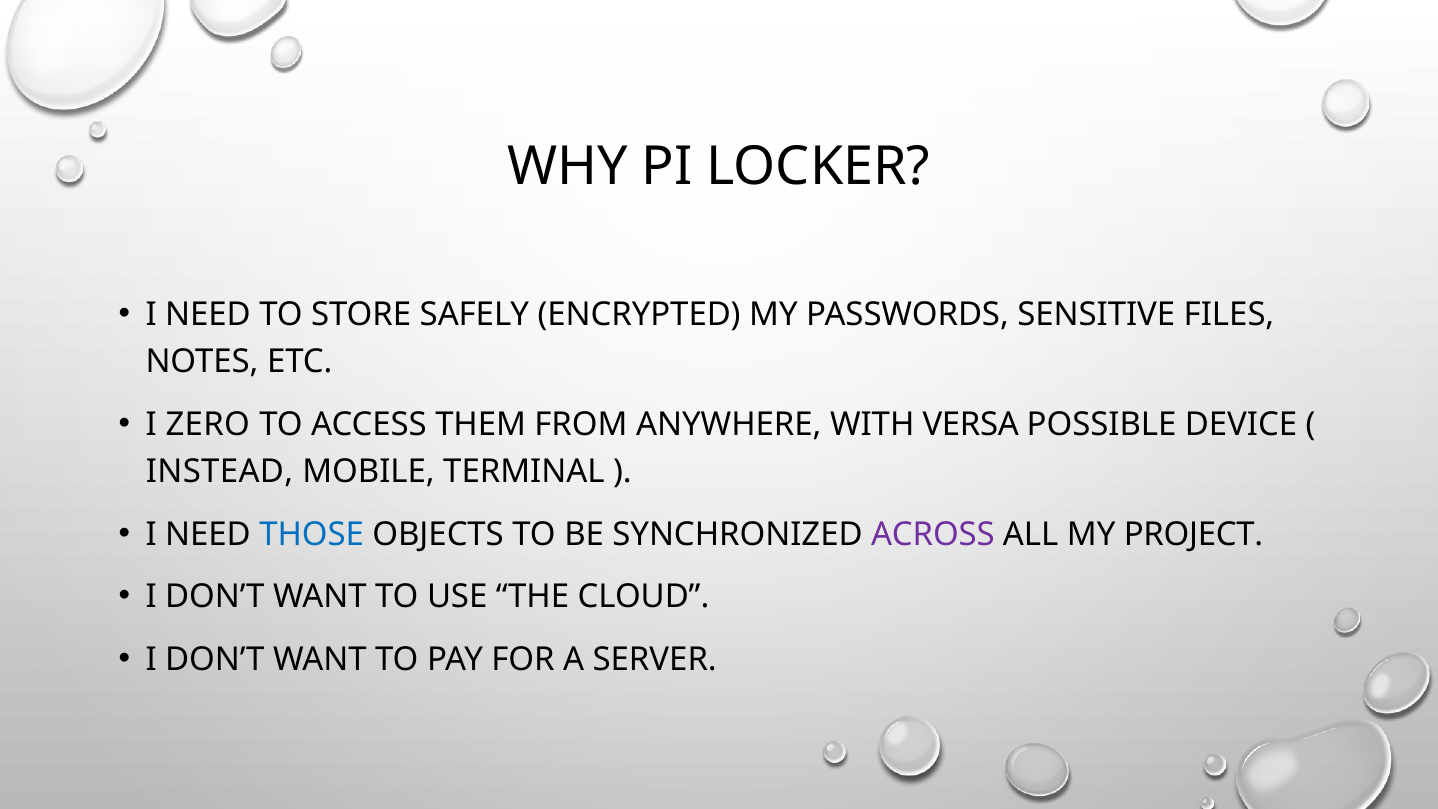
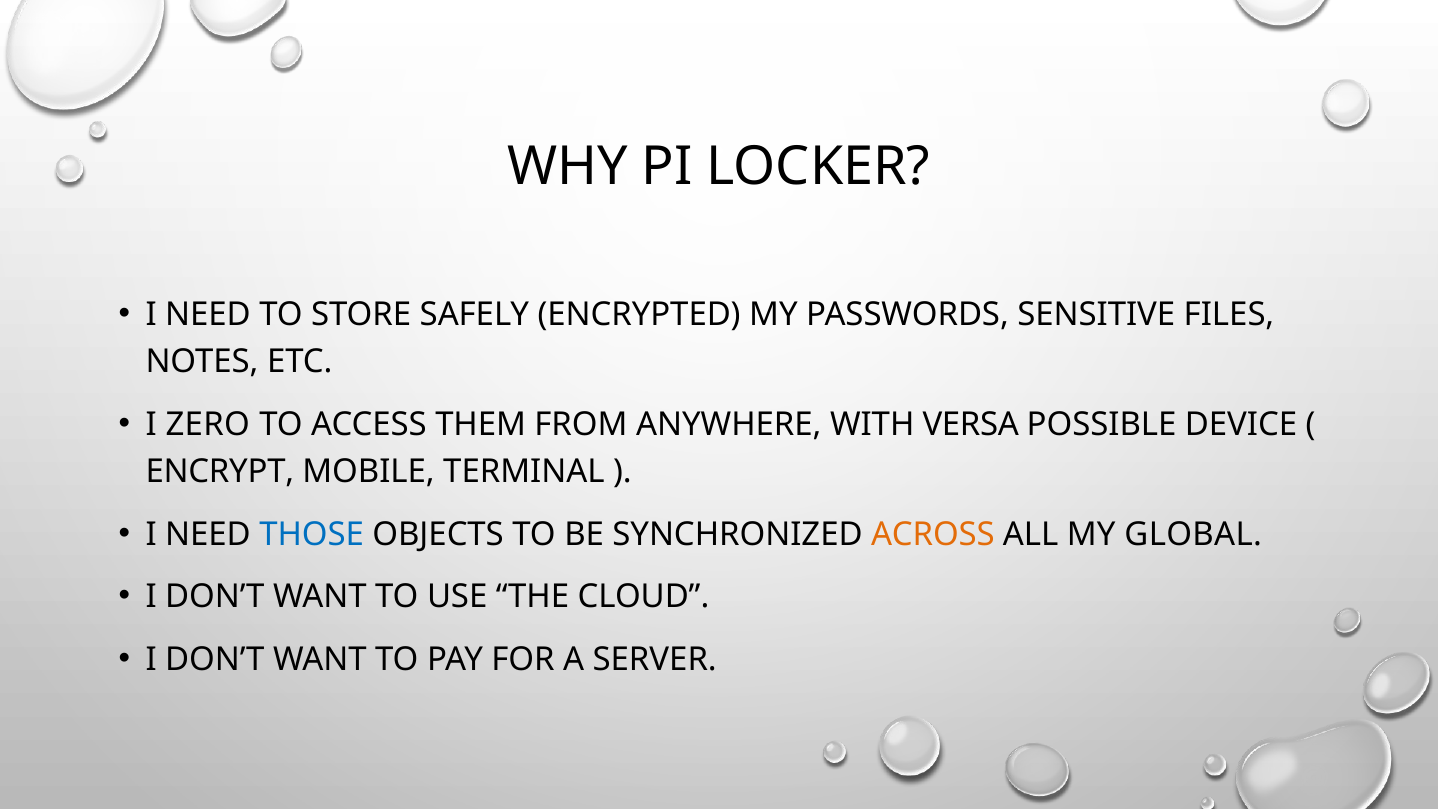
INSTEAD: INSTEAD -> ENCRYPT (220, 472)
ACROSS colour: purple -> orange (933, 534)
PROJECT: PROJECT -> GLOBAL (1193, 534)
